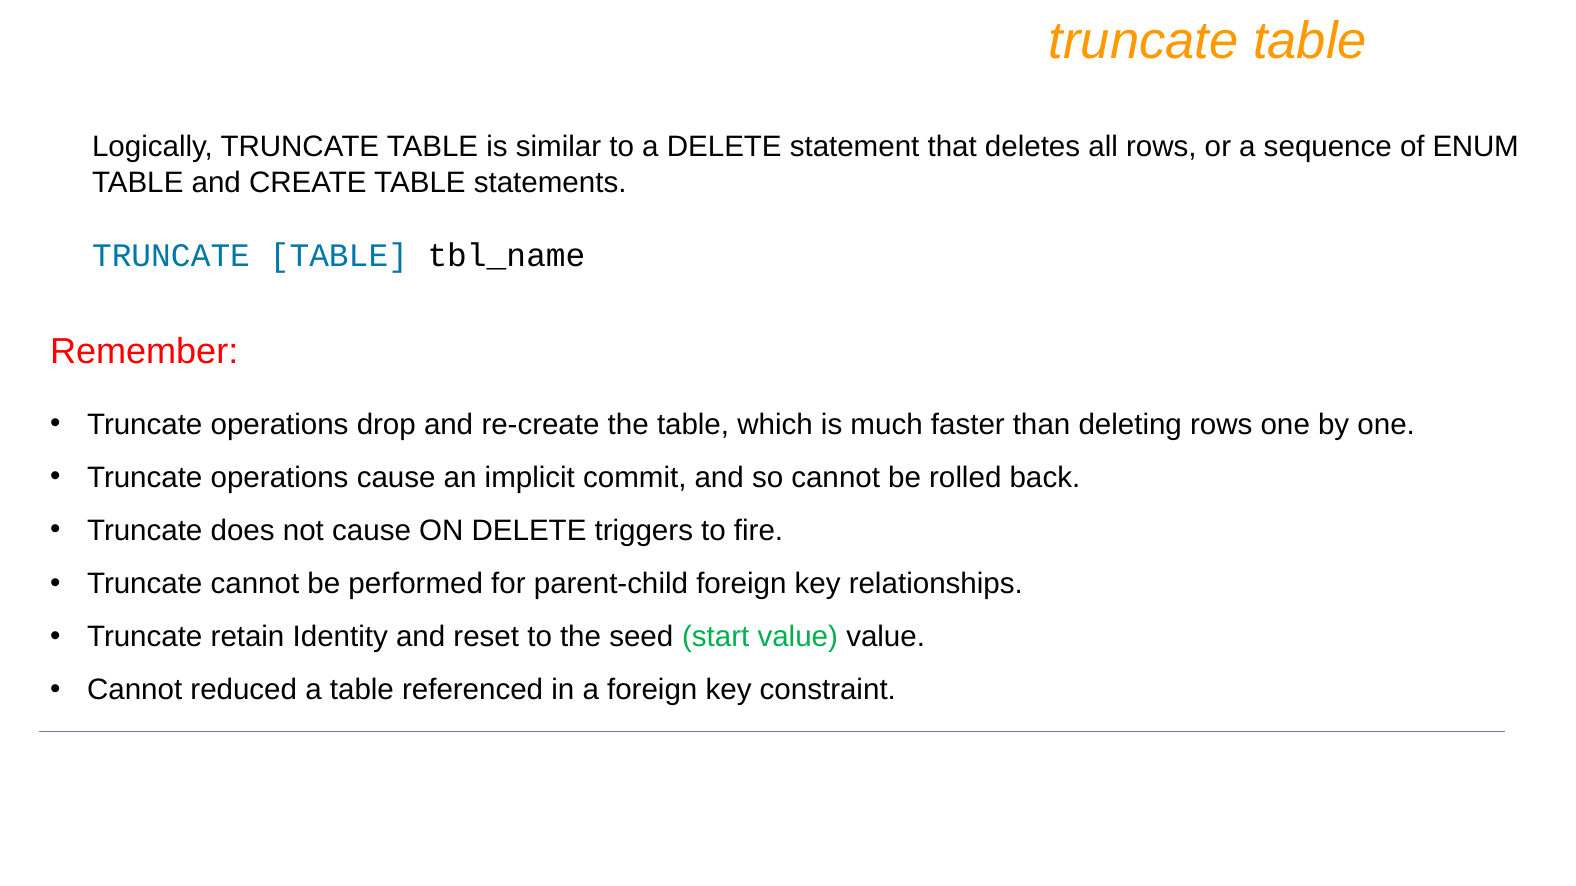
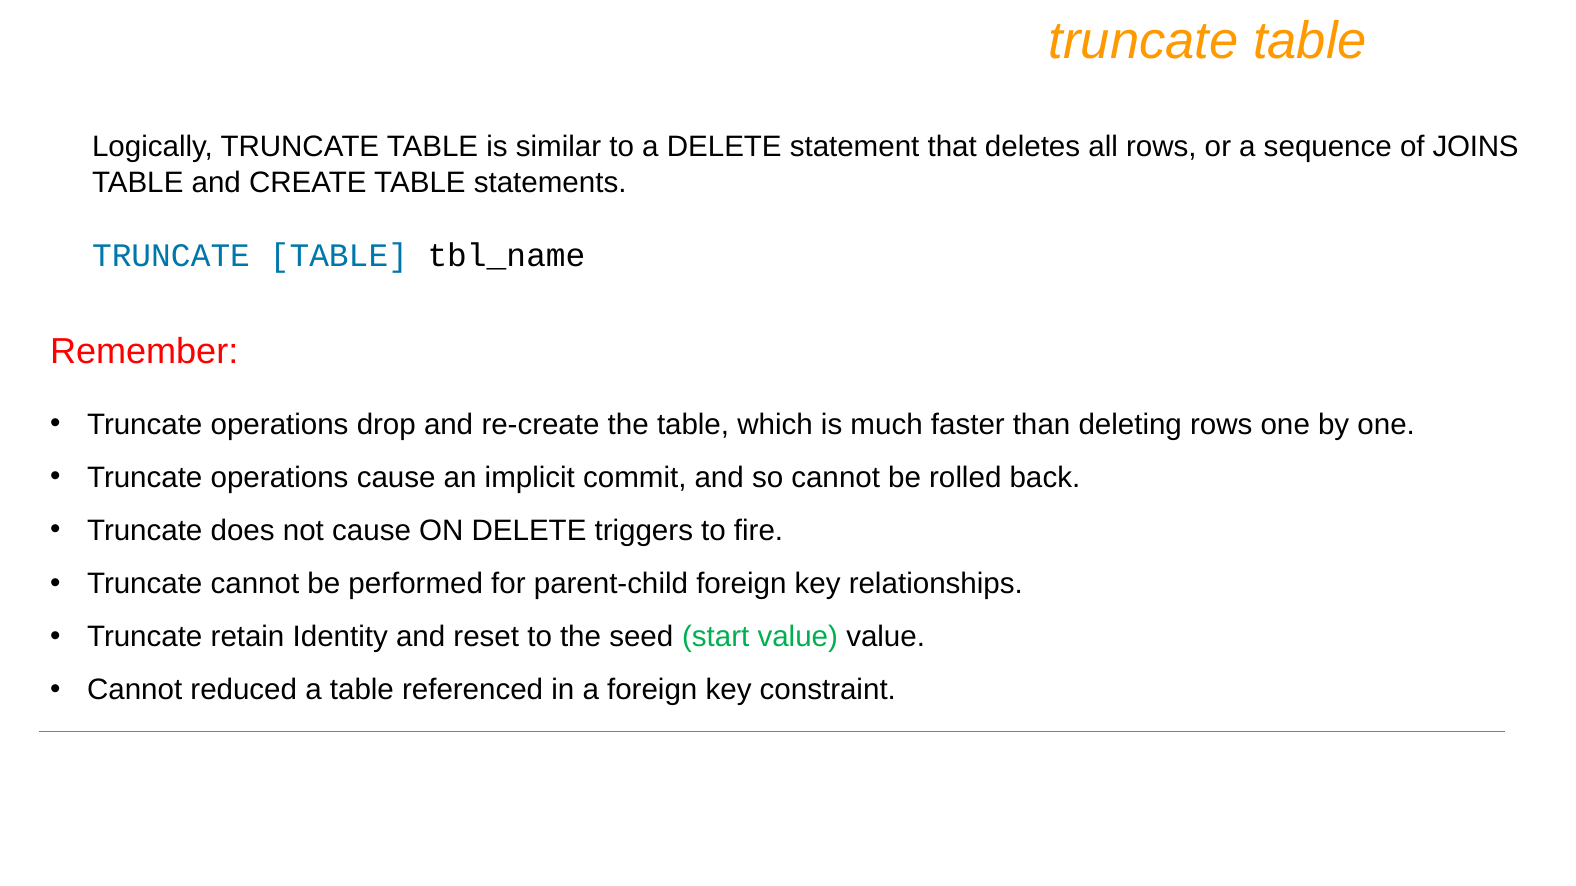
ENUM: ENUM -> JOINS (1476, 147)
